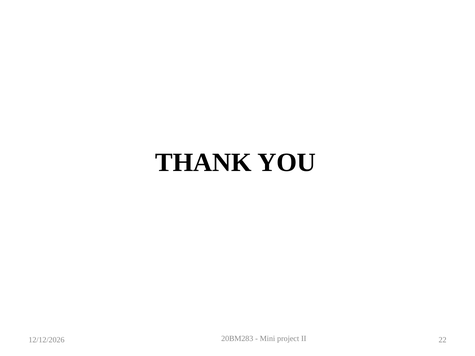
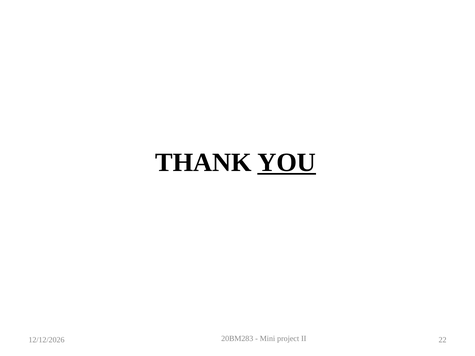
YOU underline: none -> present (287, 163)
